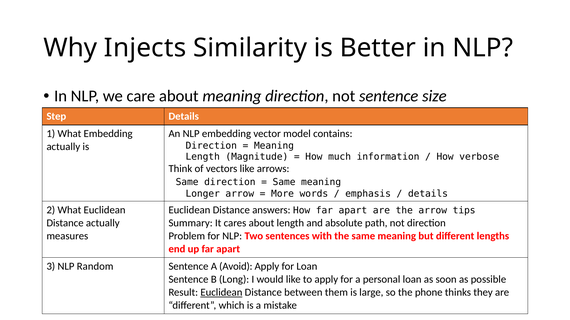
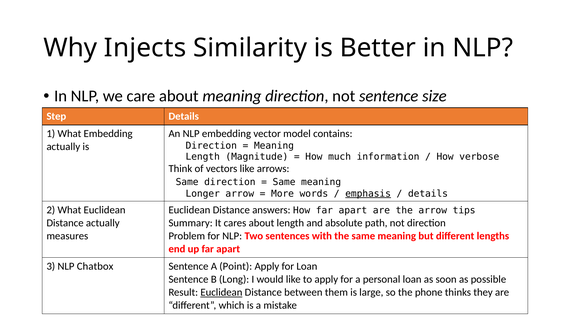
emphasis underline: none -> present (368, 194)
Random: Random -> Chatbox (95, 267)
Avoid: Avoid -> Point (236, 267)
